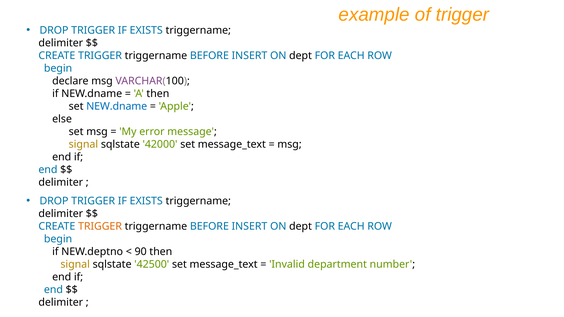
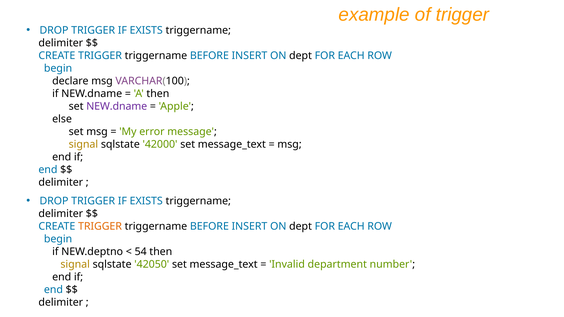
NEW.dname colour: blue -> purple (117, 106)
90: 90 -> 54 (141, 252)
42500: 42500 -> 42050 (152, 265)
